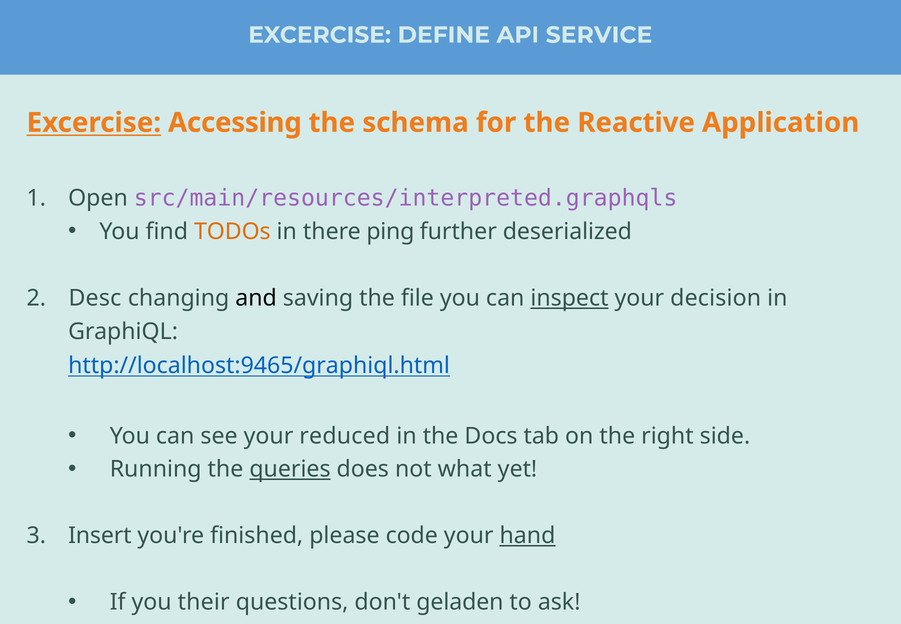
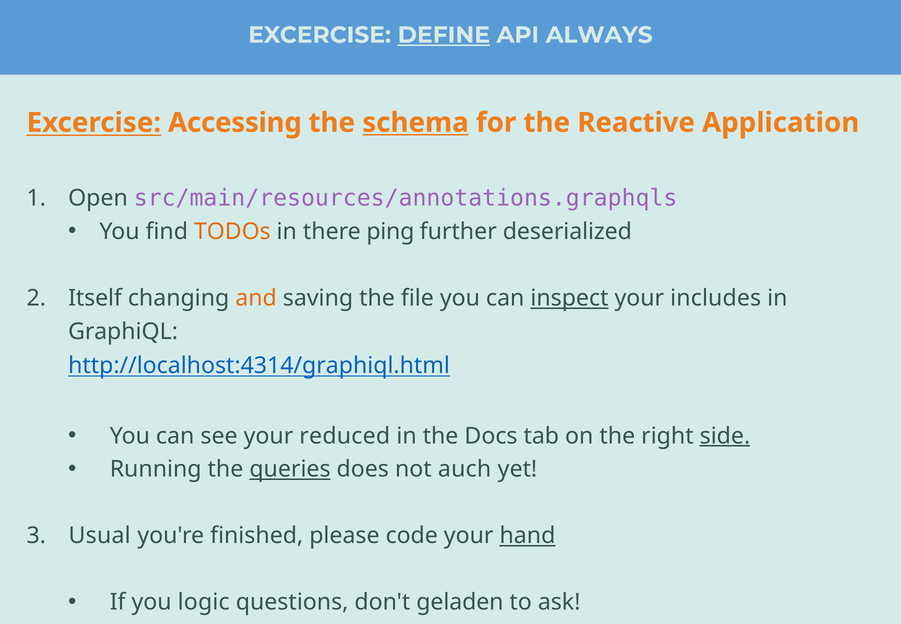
DEFINE underline: none -> present (444, 35)
SERVICE: SERVICE -> ALWAYS (599, 35)
schema underline: none -> present (416, 123)
src/main/resources/interpreted.graphqls: src/main/resources/interpreted.graphqls -> src/main/resources/annotations.graphqls (406, 198)
Desc: Desc -> Itself (95, 298)
and colour: black -> orange (256, 298)
decision: decision -> includes (716, 298)
http://localhost:9465/graphiql.html: http://localhost:9465/graphiql.html -> http://localhost:4314/graphiql.html (259, 365)
side underline: none -> present (725, 436)
what: what -> auch (465, 469)
Insert: Insert -> Usual (100, 536)
their: their -> logic (204, 602)
